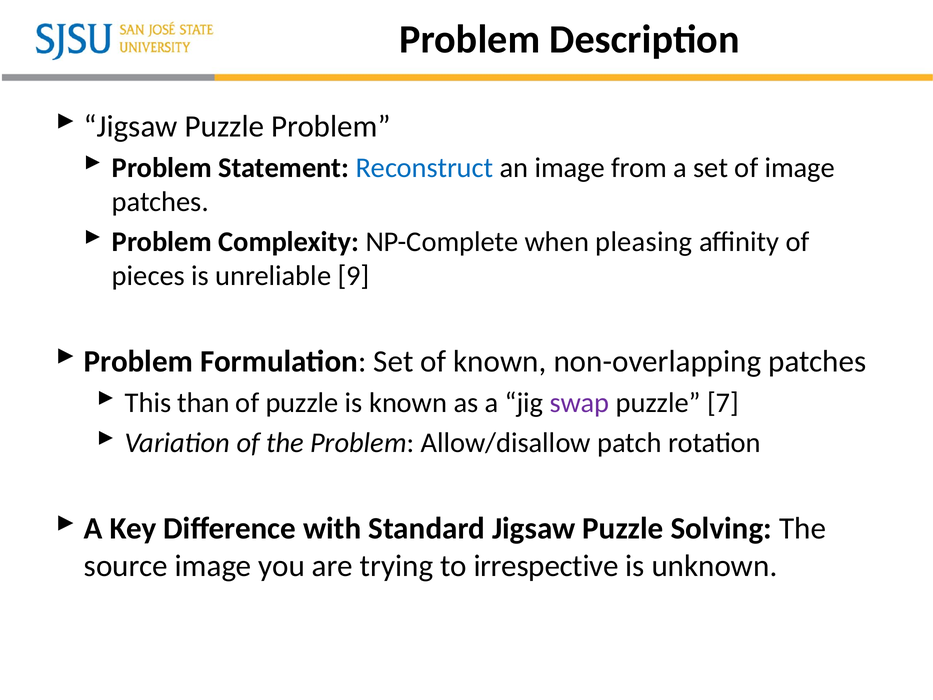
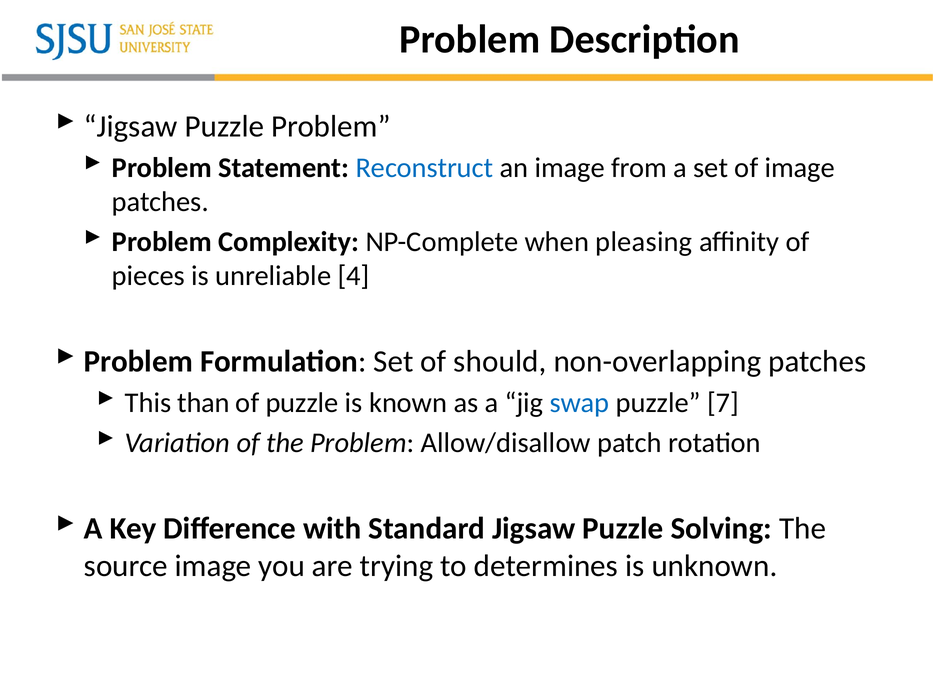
9: 9 -> 4 (353, 276)
of known: known -> should (500, 361)
swap colour: purple -> blue (580, 403)
irrespective: irrespective -> determines (546, 566)
